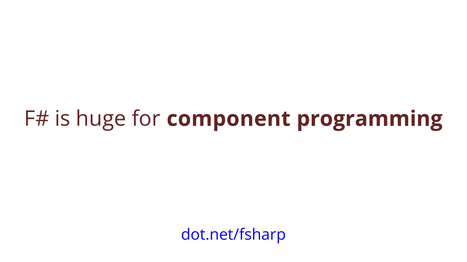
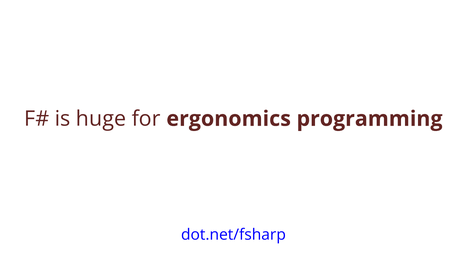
component: component -> ergonomics (229, 119)
